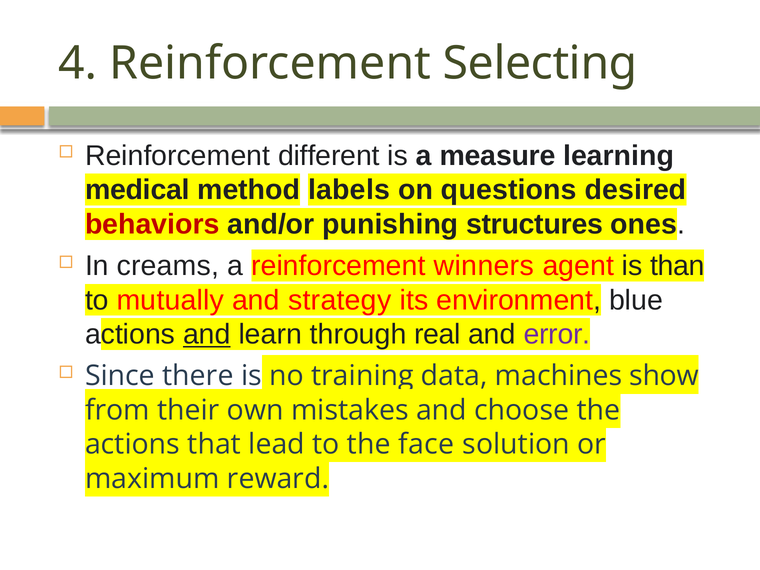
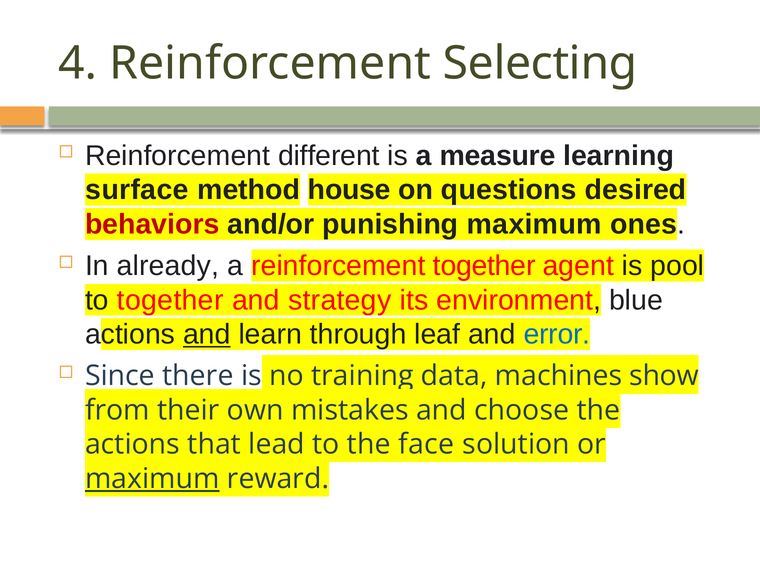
medical: medical -> surface (137, 190)
labels: labels -> house (349, 190)
punishing structures: structures -> maximum (534, 224)
creams: creams -> already (168, 266)
reinforcement winners: winners -> together (484, 266)
than: than -> pool (677, 266)
to mutually: mutually -> together (170, 300)
real: real -> leaf (437, 334)
error colour: purple -> blue (557, 334)
maximum underline: none -> present (152, 479)
